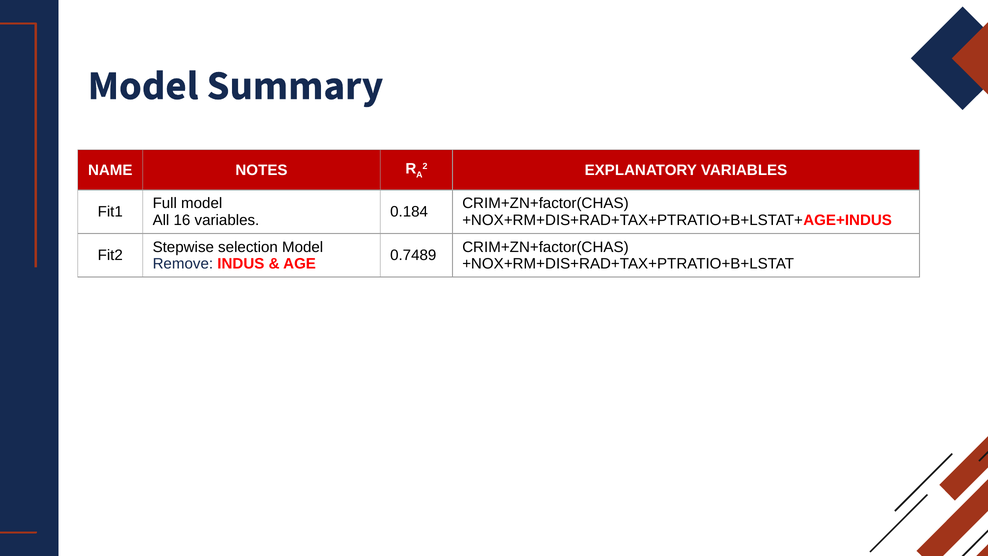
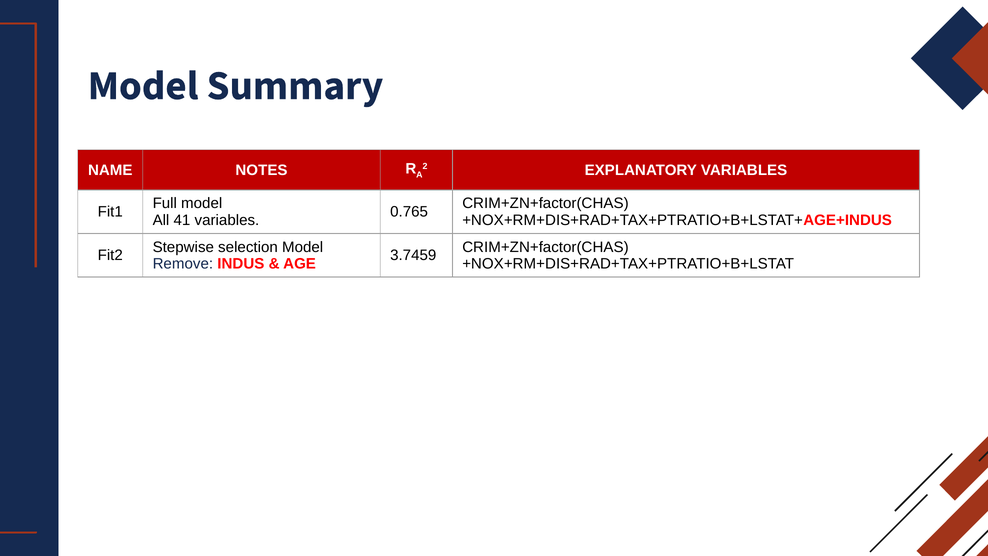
0.184: 0.184 -> 0.765 (409, 212)
16: 16 -> 41 (182, 220)
0.7489: 0.7489 -> 3.7459 (413, 255)
